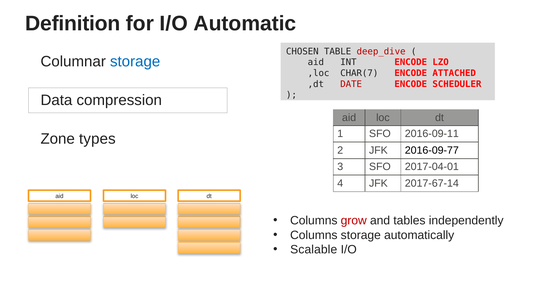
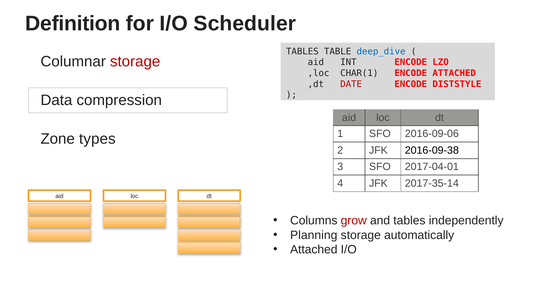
Automatic: Automatic -> Scheduler (245, 24)
CHOSEN: CHOSEN -> TABLES (302, 51)
deep_dive colour: red -> blue (381, 51)
storage colour: blue -> red (135, 62)
CHAR(7: CHAR(7 -> CHAR(1 (359, 73)
SCHEDULER: SCHEDULER -> DISTSTYLE (457, 84)
2016-09-11: 2016-09-11 -> 2016-09-06 (432, 134)
2016-09-77: 2016-09-77 -> 2016-09-38 (432, 150)
2017-67-14: 2017-67-14 -> 2017-35-14 (432, 183)
Columns: Columns -> Planning (314, 235)
Scalable: Scalable -> Attached (314, 249)
